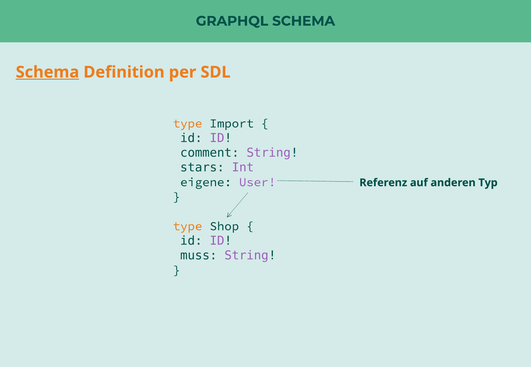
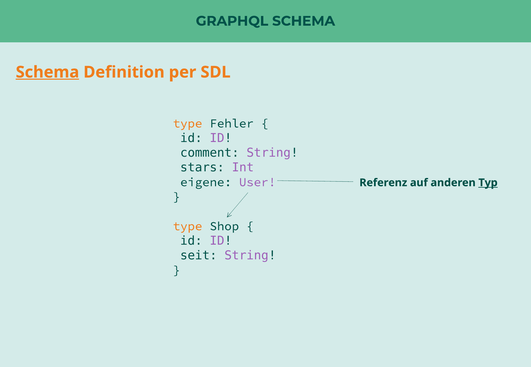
Import: Import -> Fehler (232, 124)
Typ underline: none -> present (488, 183)
muss: muss -> seit (199, 256)
